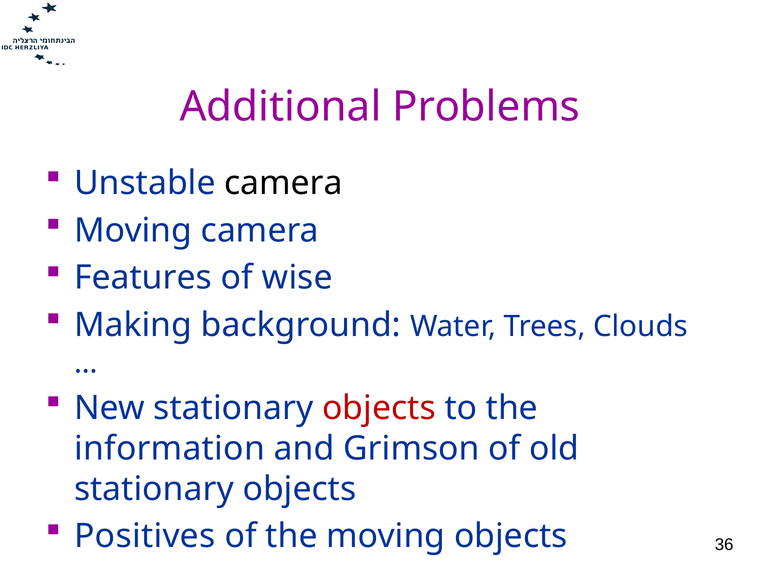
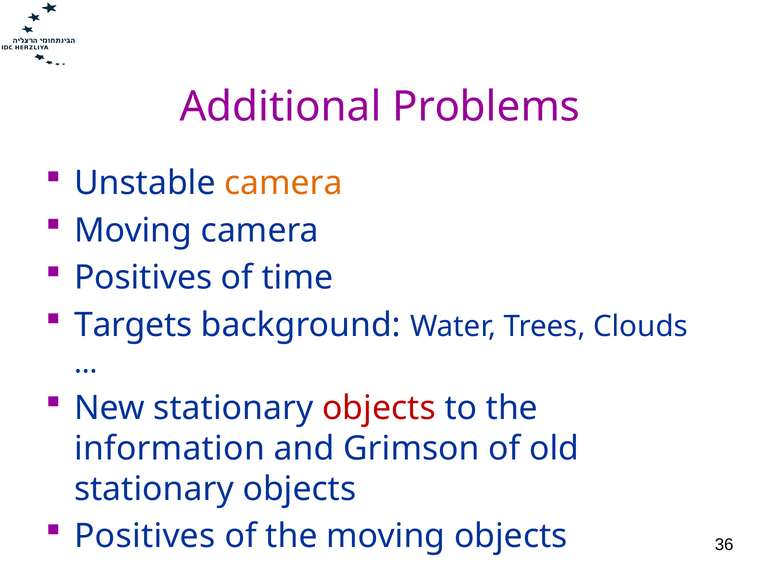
camera colour: black -> orange (283, 183)
Features: Features -> Positives (143, 278)
wise: wise -> time (297, 278)
Making: Making -> Targets (133, 325)
